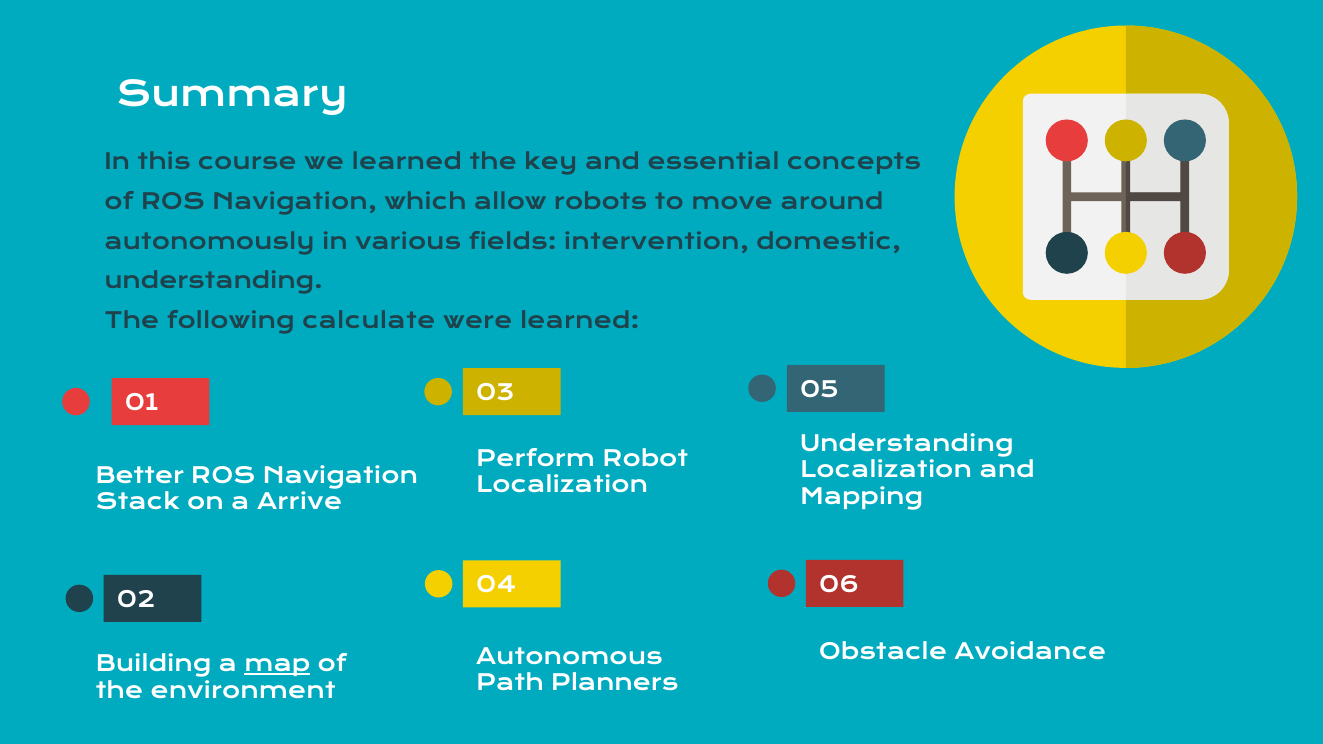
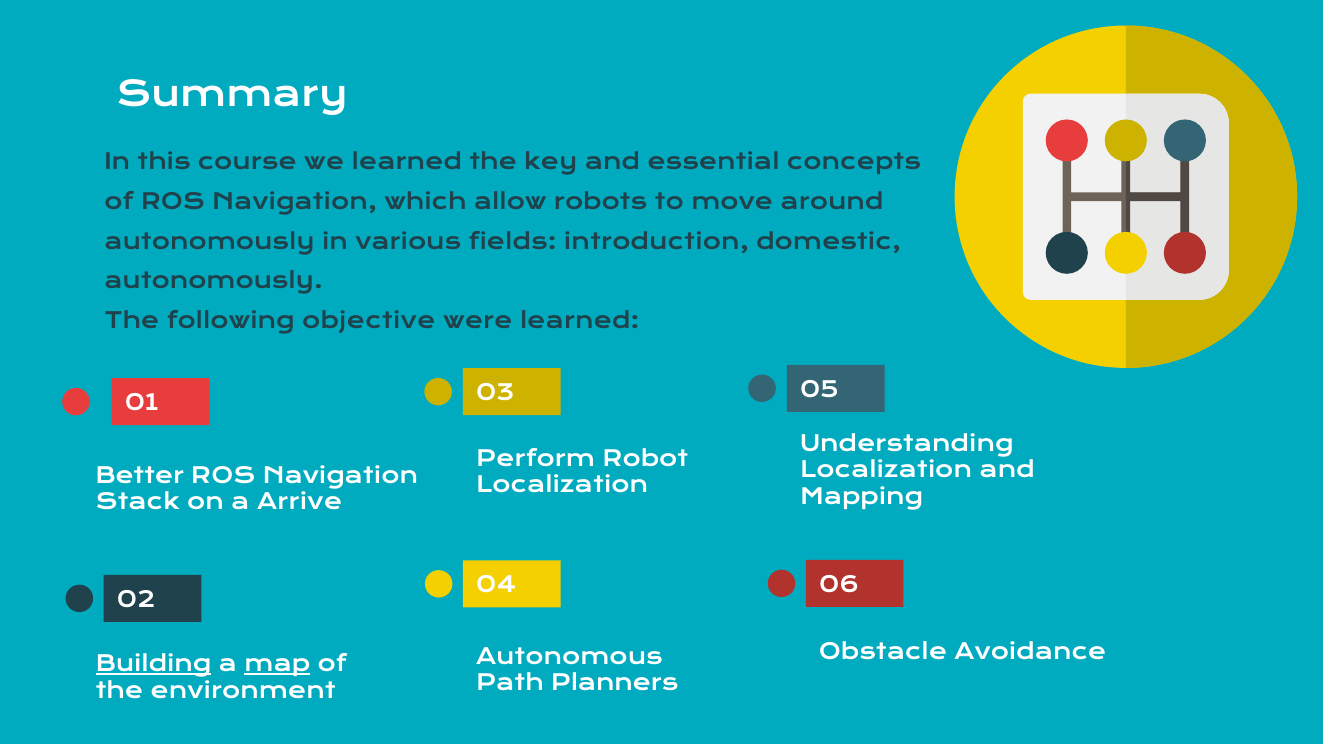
intervention: intervention -> introduction (656, 242)
understanding: understanding -> autonomously (214, 282)
calculate: calculate -> objective (369, 321)
Building underline: none -> present (153, 665)
